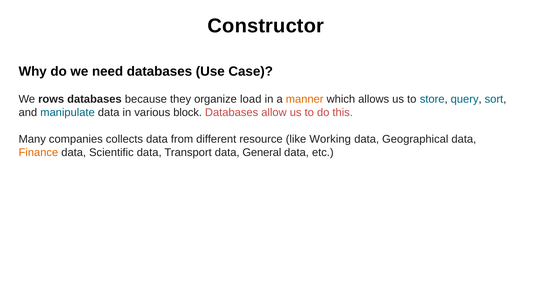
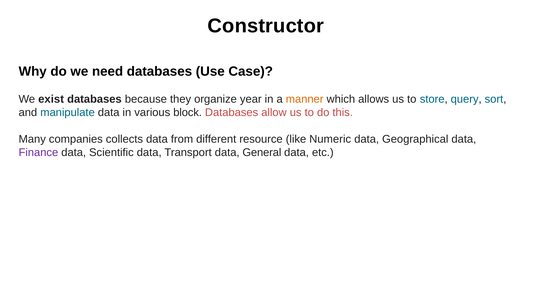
rows: rows -> exist (51, 99)
load: load -> year (251, 99)
Working: Working -> Numeric (330, 139)
Finance colour: orange -> purple (38, 153)
